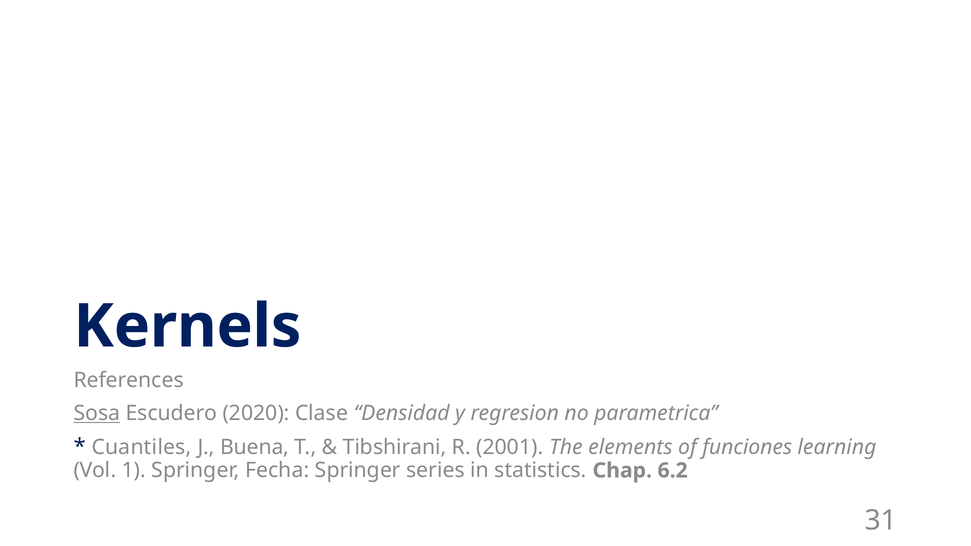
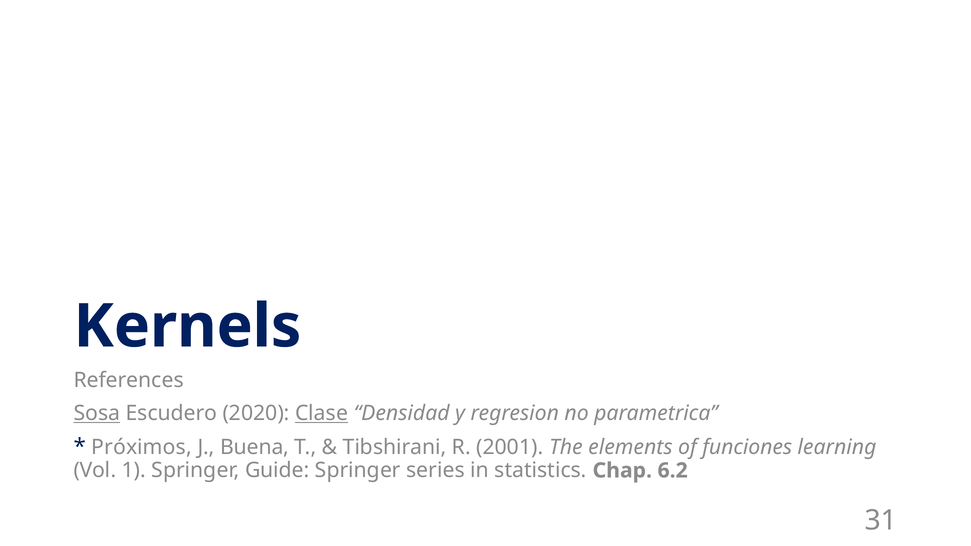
Clase underline: none -> present (322, 414)
Cuantiles: Cuantiles -> Próximos (142, 447)
Fecha: Fecha -> Guide (277, 471)
